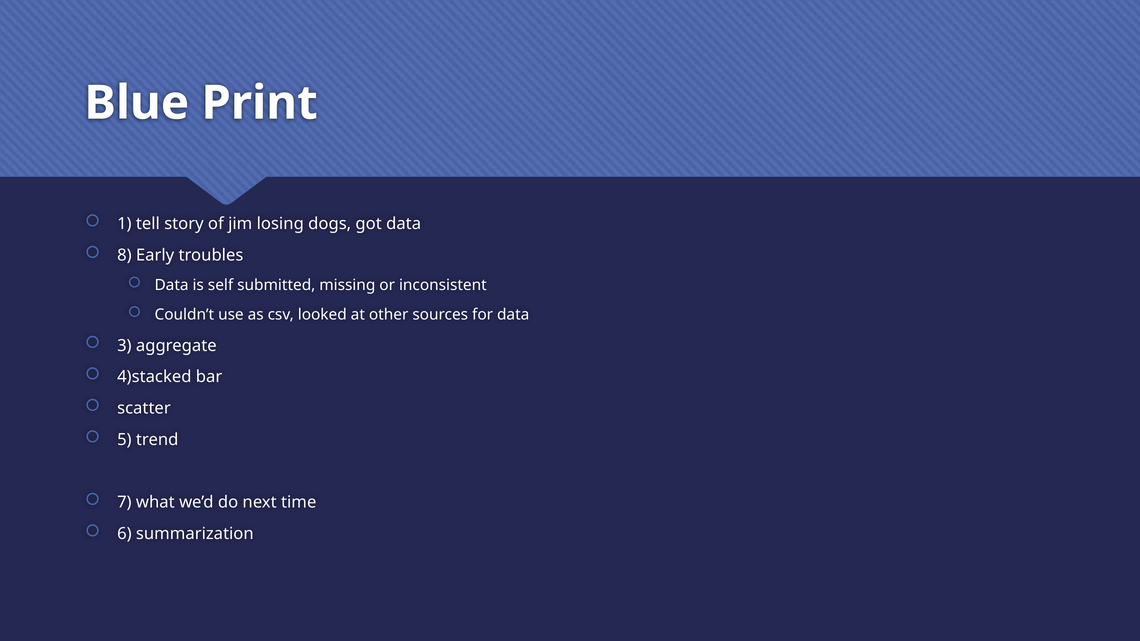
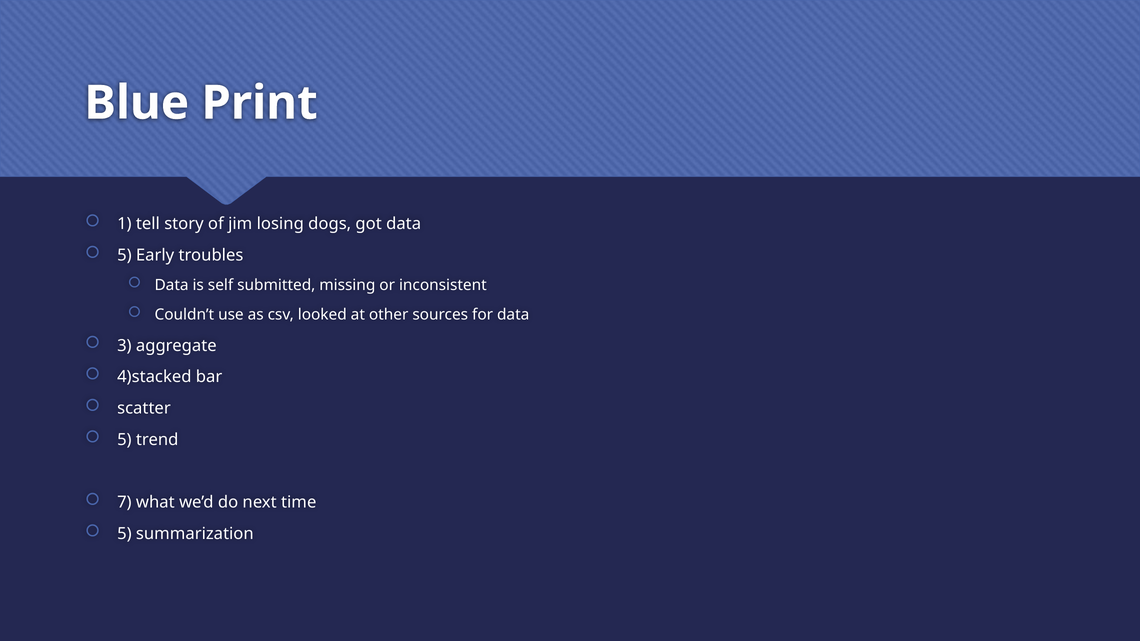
8: 8 -> 5 (124, 255)
6: 6 -> 5 (124, 534)
